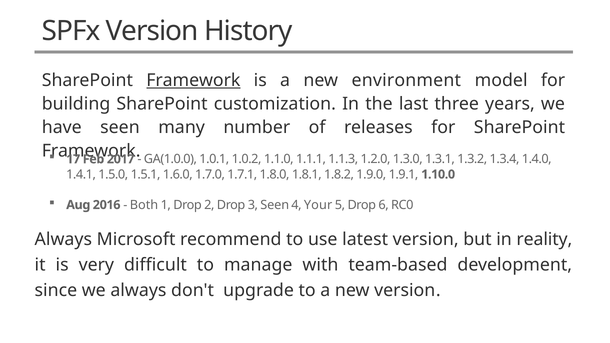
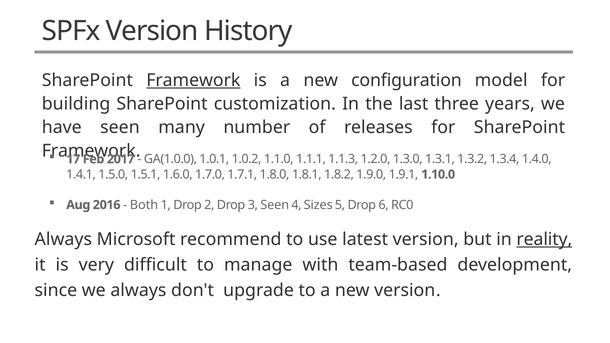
environment: environment -> configuration (406, 80)
Your: Your -> Sizes (318, 205)
reality underline: none -> present (544, 239)
